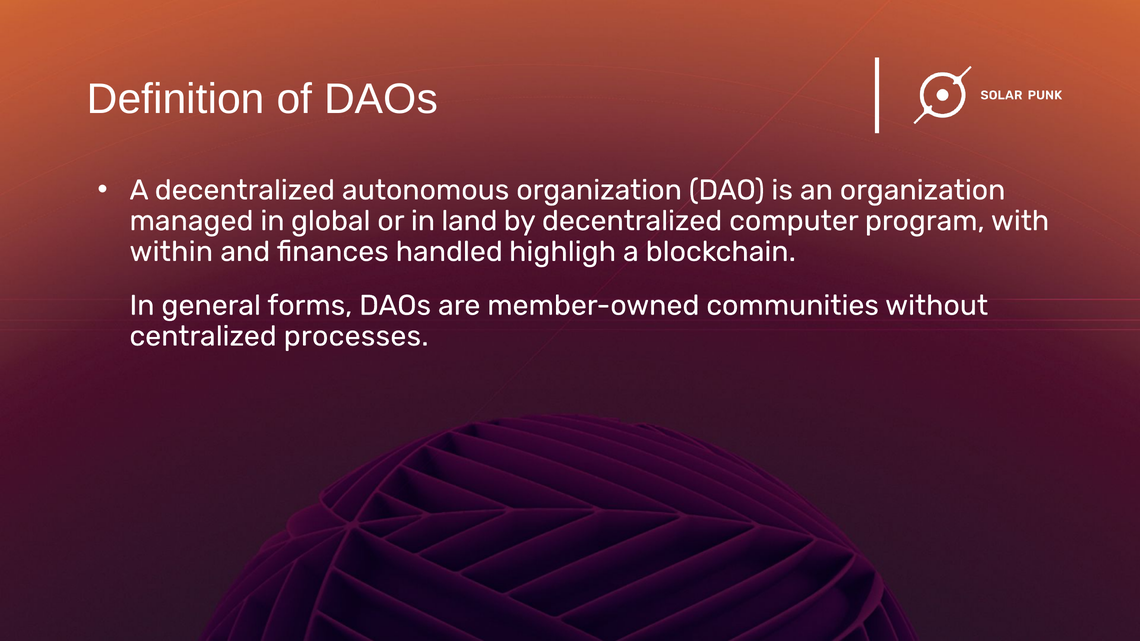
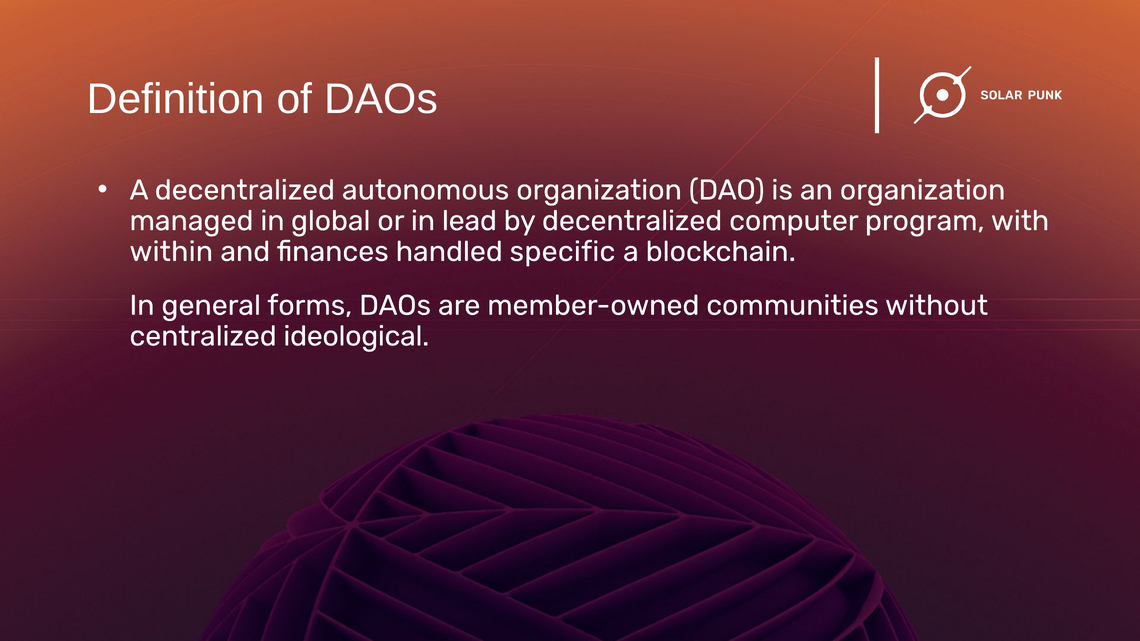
land: land -> lead (469, 221)
highligh: highligh -> specific (562, 252)
processes: processes -> ideological (356, 336)
